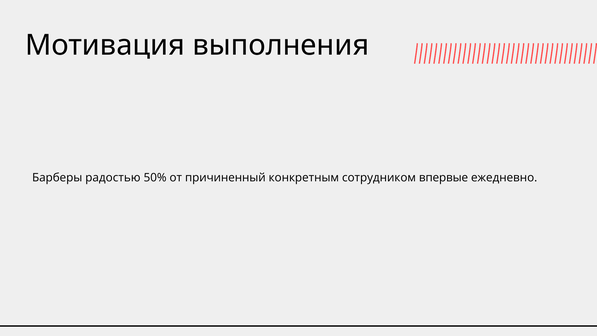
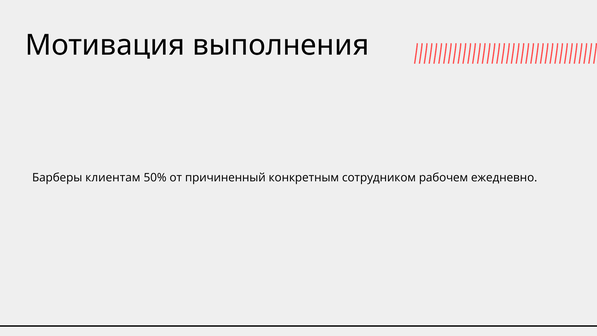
радостью: радостью -> клиентам (113, 178)
впервые: впервые -> рабочем (443, 178)
